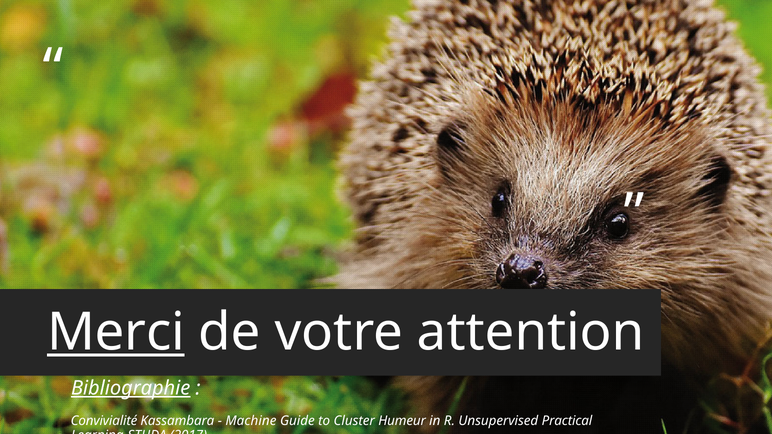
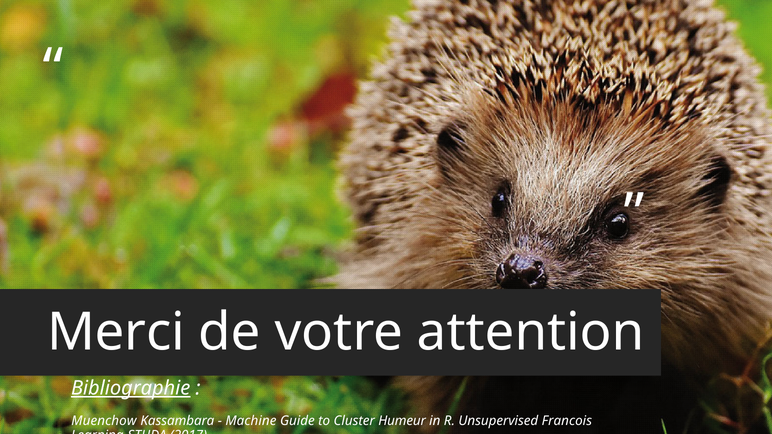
Merci underline: present -> none (116, 333)
Convivialité: Convivialité -> Muenchow (104, 421)
Unsupervised Practical: Practical -> Francois (567, 421)
